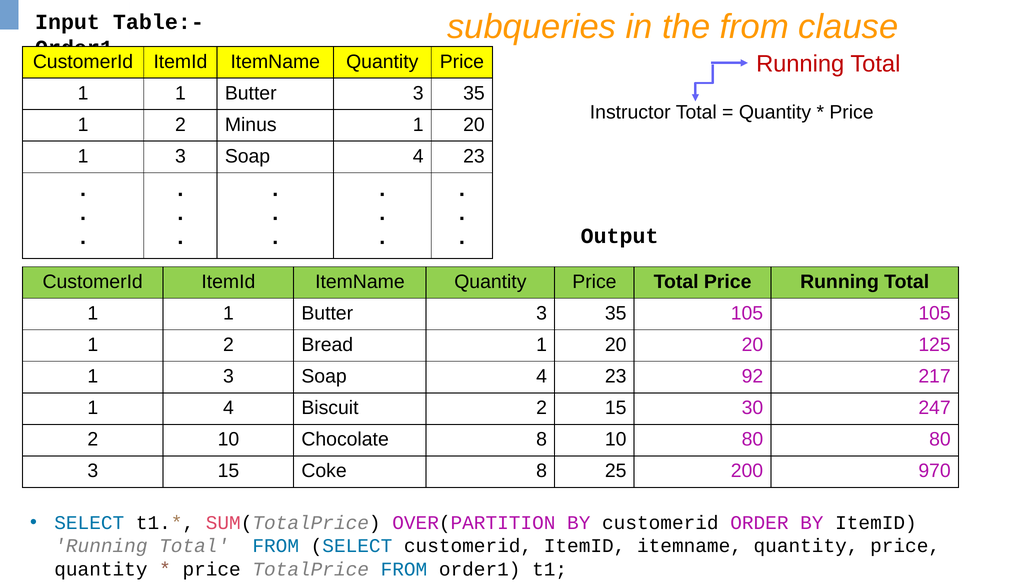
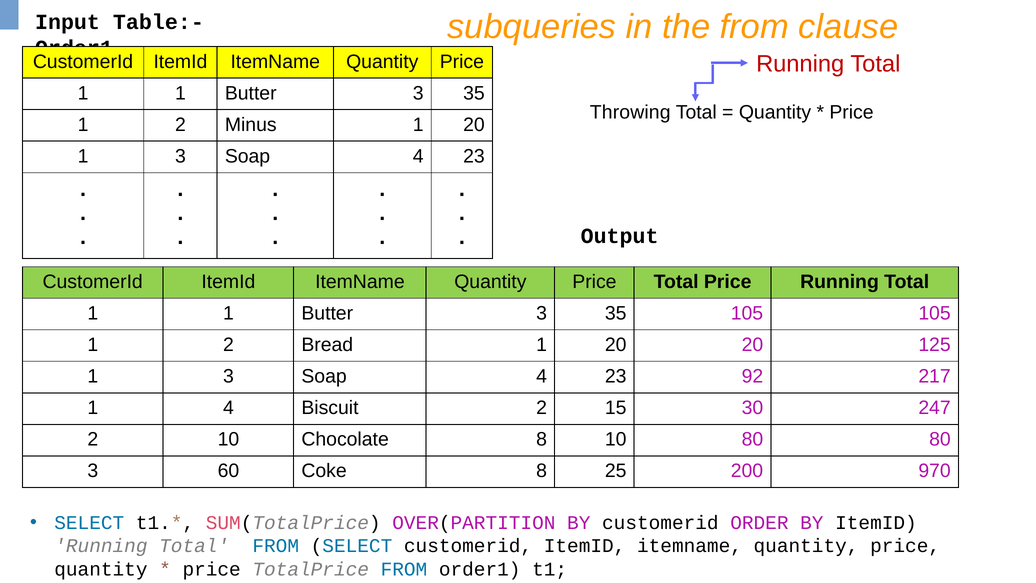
Instructor: Instructor -> Throwing (630, 112)
3 15: 15 -> 60 (228, 471)
